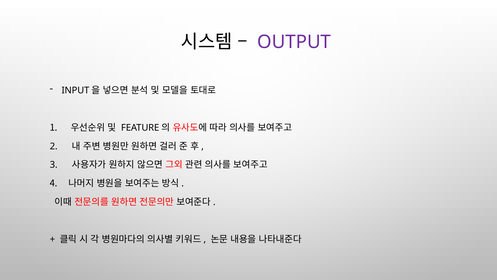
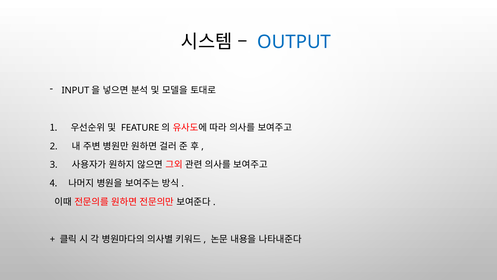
OUTPUT colour: purple -> blue (294, 42)
